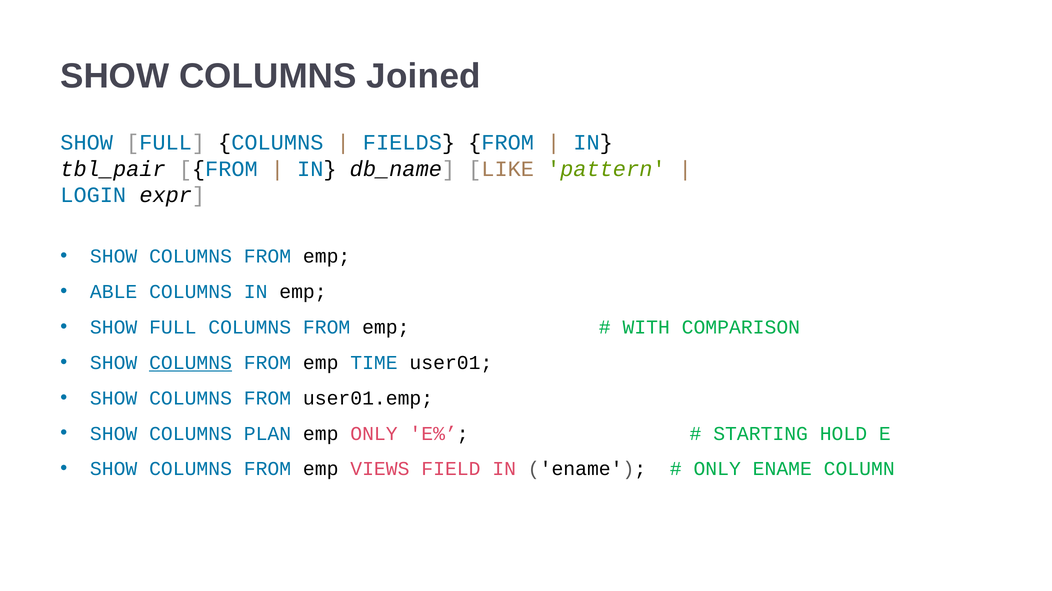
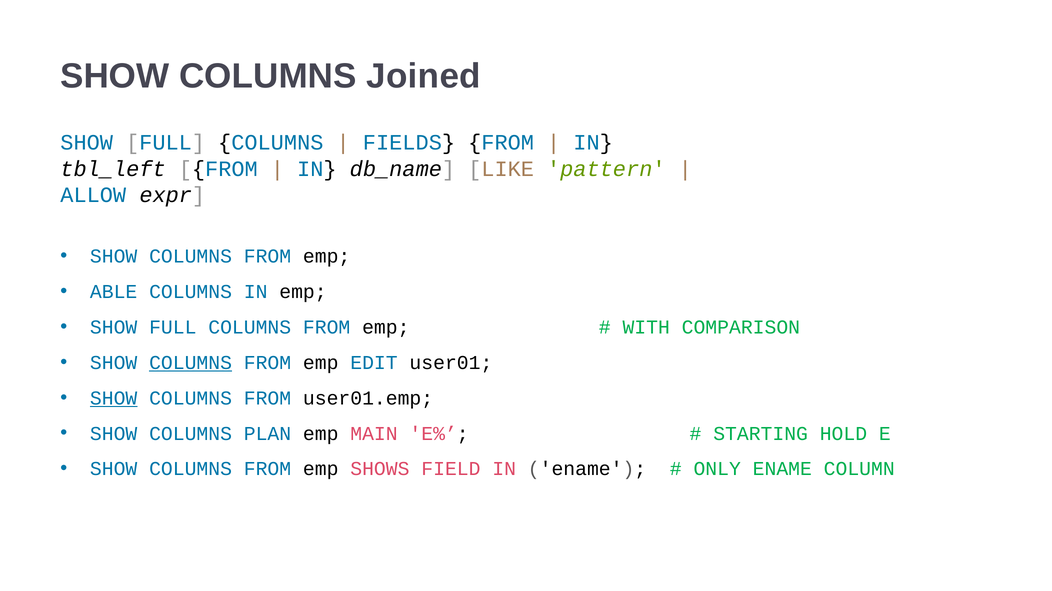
tbl_pair: tbl_pair -> tbl_left (113, 169)
LOGIN: LOGIN -> ALLOW (93, 195)
TIME: TIME -> EDIT (374, 363)
SHOW underline: none -> present (114, 399)
emp ONLY: ONLY -> MAIN (374, 434)
VIEWS: VIEWS -> SHOWS (380, 470)
